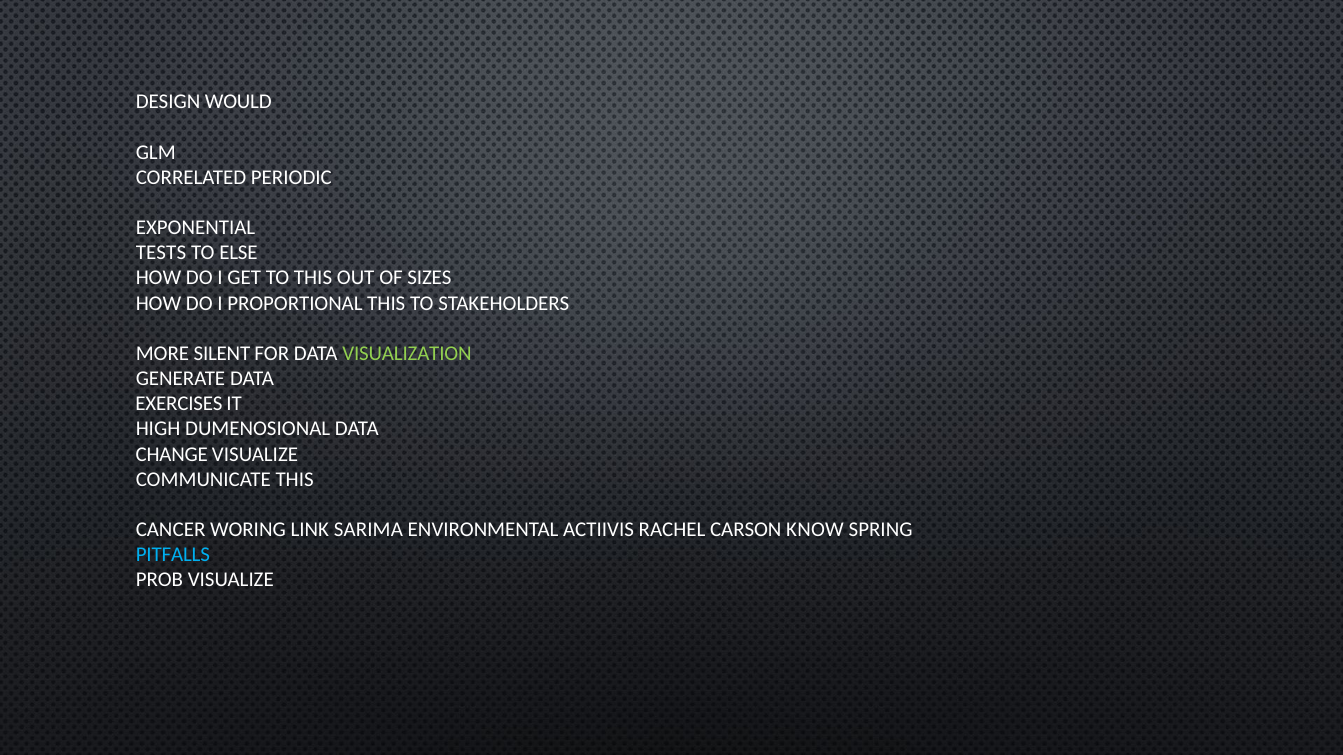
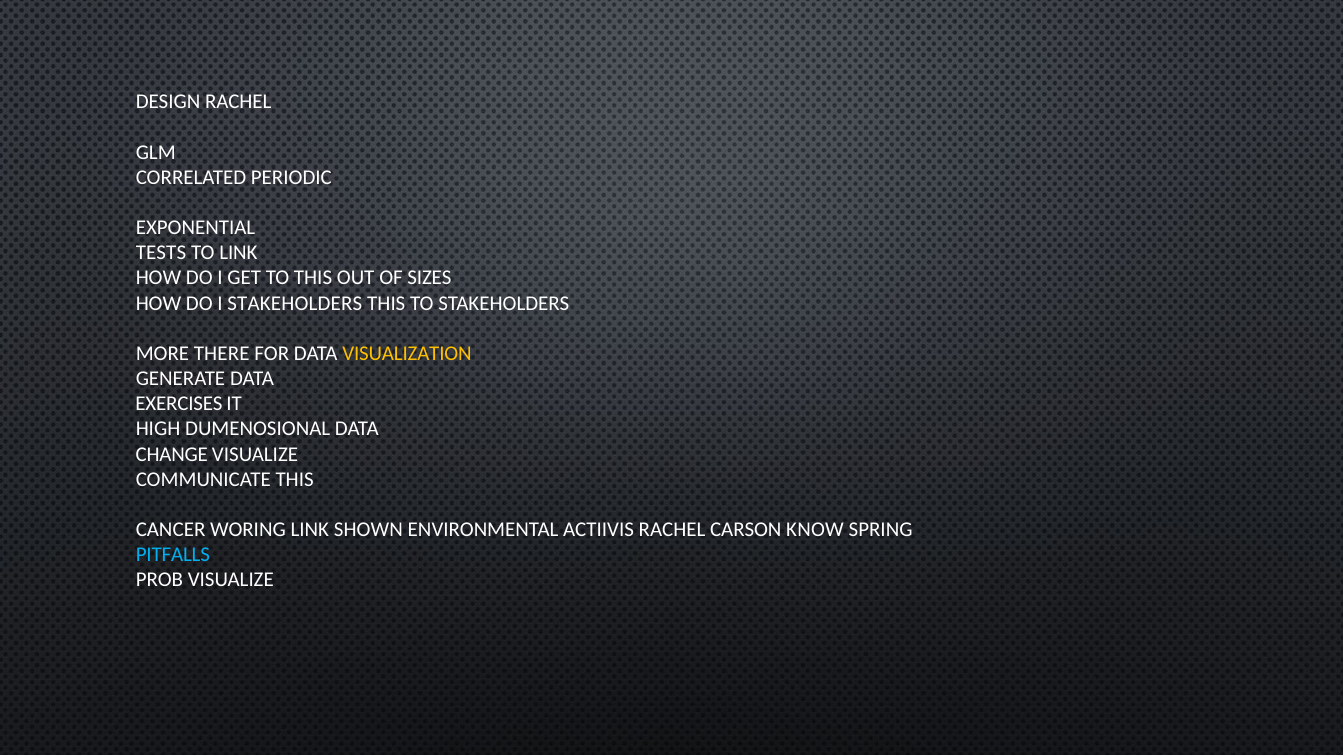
DESIGN WOULD: WOULD -> RACHEL (238, 102)
TO ELSE: ELSE -> LINK (238, 253)
I PROPORTIONAL: PROPORTIONAL -> STAKEHOLDERS (295, 303)
SILENT: SILENT -> THERE (222, 354)
VISUALIZATION colour: light green -> yellow (407, 354)
SARIMA: SARIMA -> SHOWN (368, 530)
